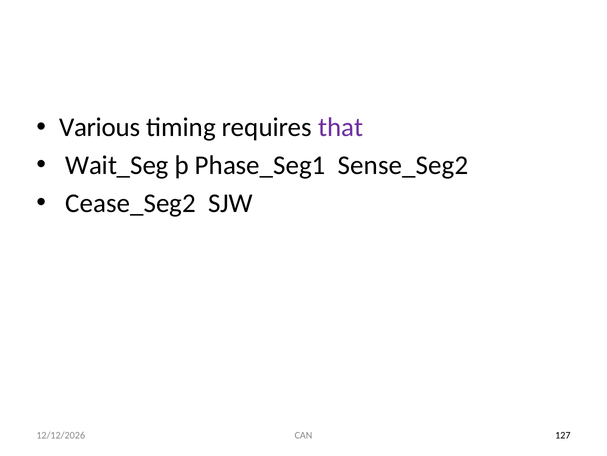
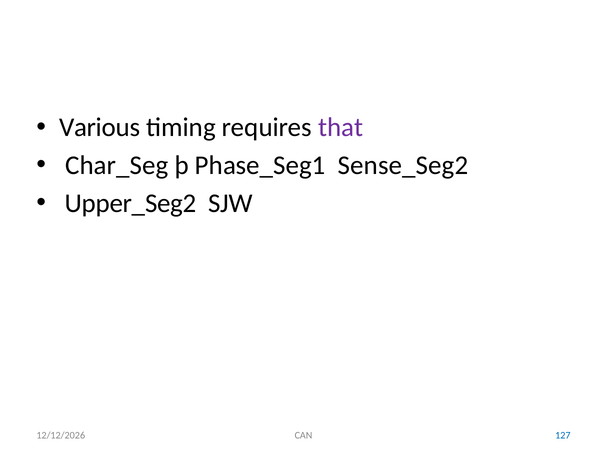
Wait_Seg: Wait_Seg -> Char_Seg (117, 165)
Cease_Seg2: Cease_Seg2 -> Upper_Seg2 (131, 203)
127 colour: black -> blue (563, 435)
